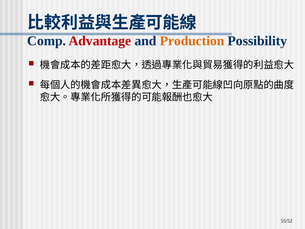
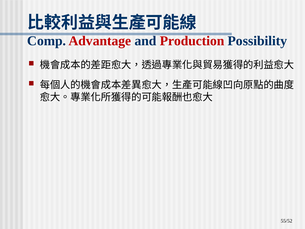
Production colour: orange -> red (192, 41)
